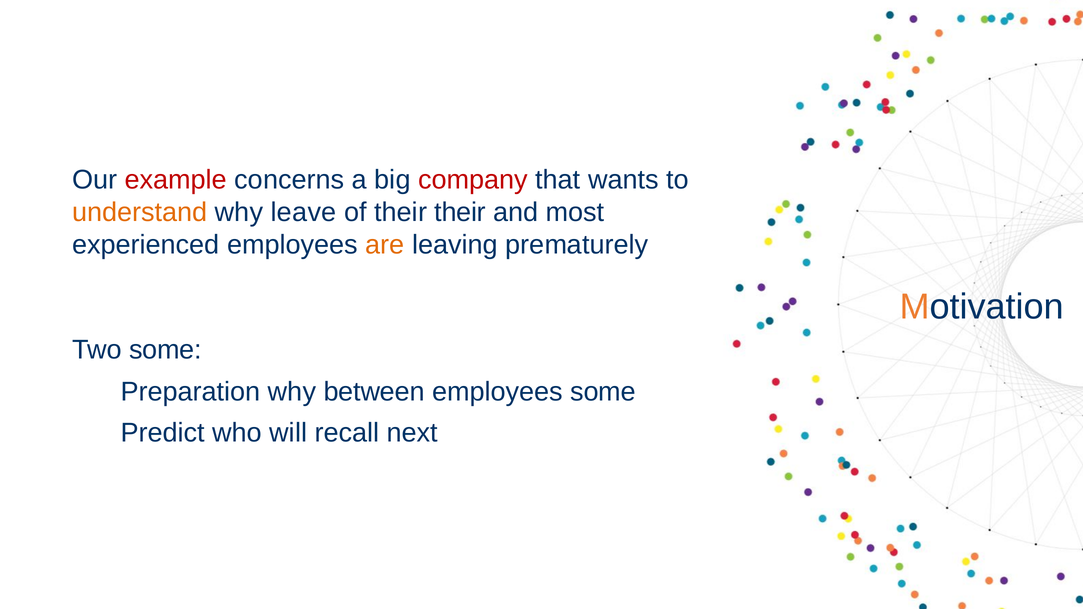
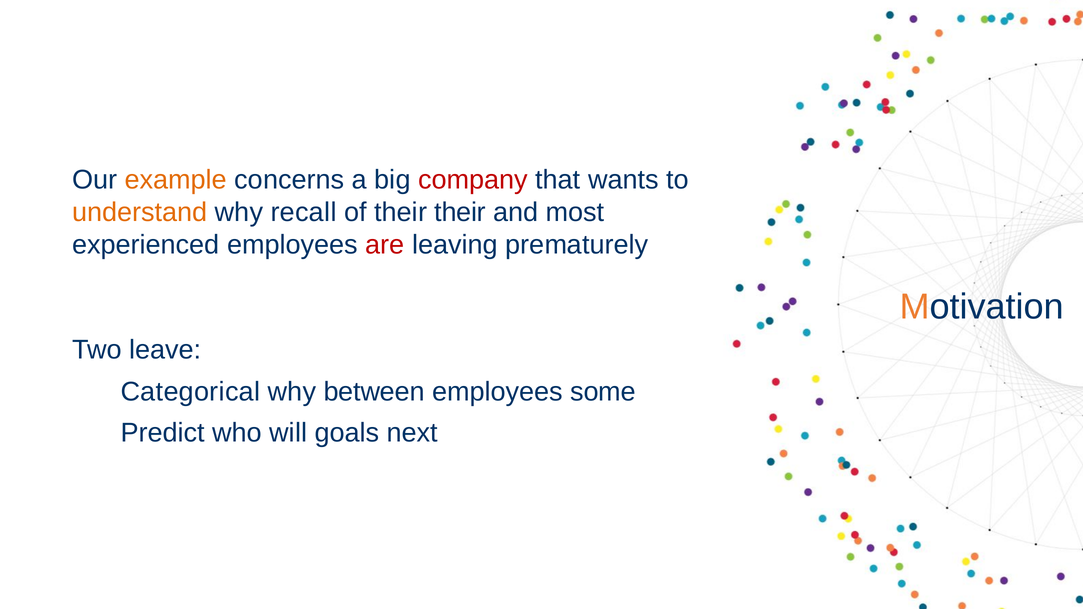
example colour: red -> orange (176, 180)
leave: leave -> recall (304, 212)
are colour: orange -> red (385, 245)
Two some: some -> leave (165, 350)
Preparation: Preparation -> Categorical (190, 392)
recall: recall -> goals (347, 433)
